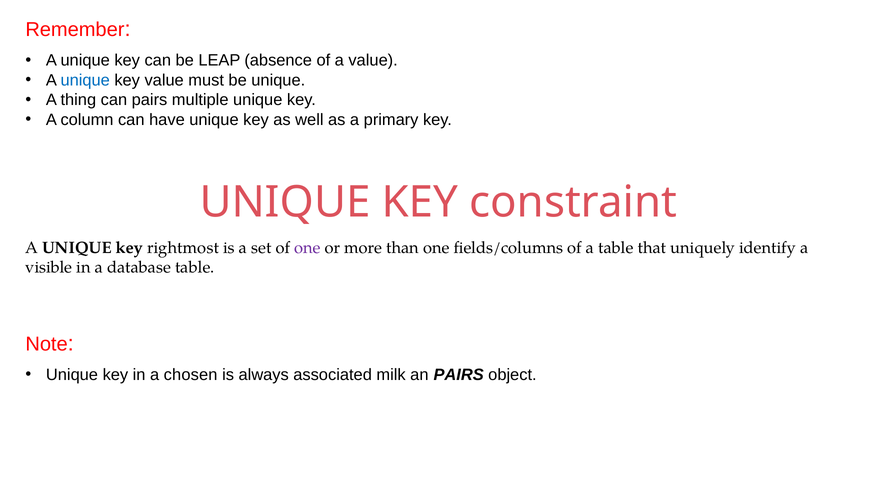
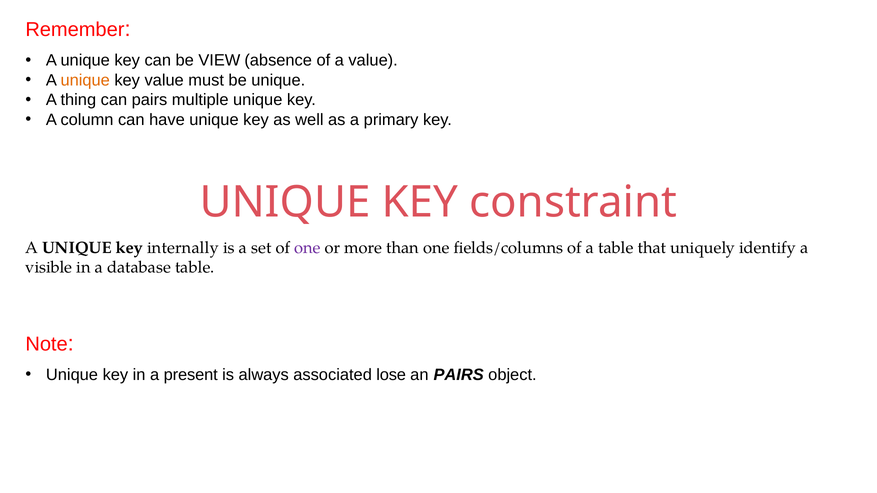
LEAP: LEAP -> VIEW (219, 61)
unique colour: blue -> orange (85, 80)
rightmost: rightmost -> internally (183, 248)
chosen: chosen -> present (191, 375)
milk: milk -> lose (391, 375)
